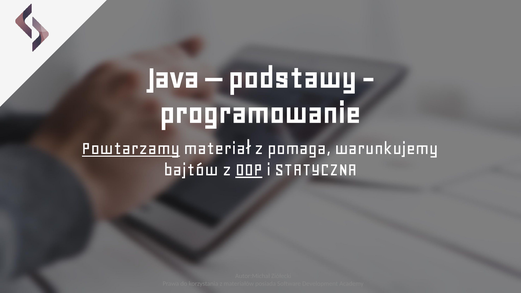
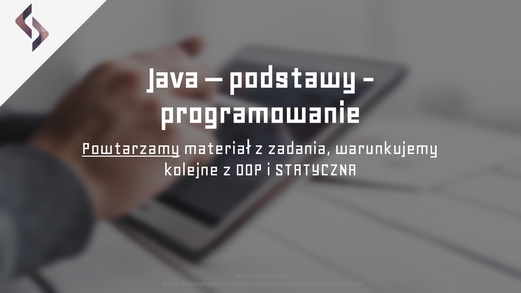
pomaga: pomaga -> zadania (299, 148)
bajtów: bajtów -> kolejne (191, 169)
OOP underline: present -> none (249, 169)
